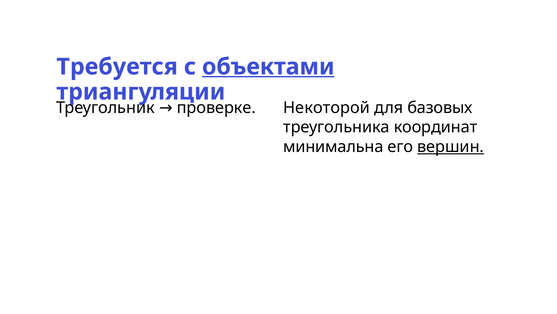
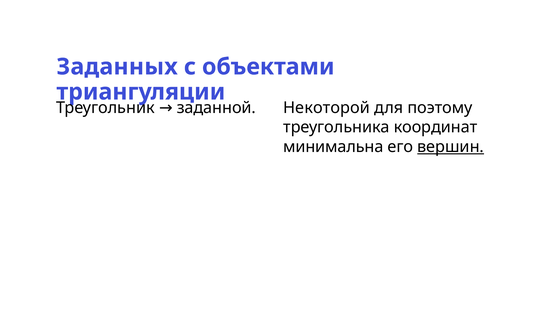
Требуется: Требуется -> Заданных (117, 67)
объектами underline: present -> none (268, 67)
базовых: базовых -> поэтому (440, 107)
проверке: проверке -> заданной (216, 107)
